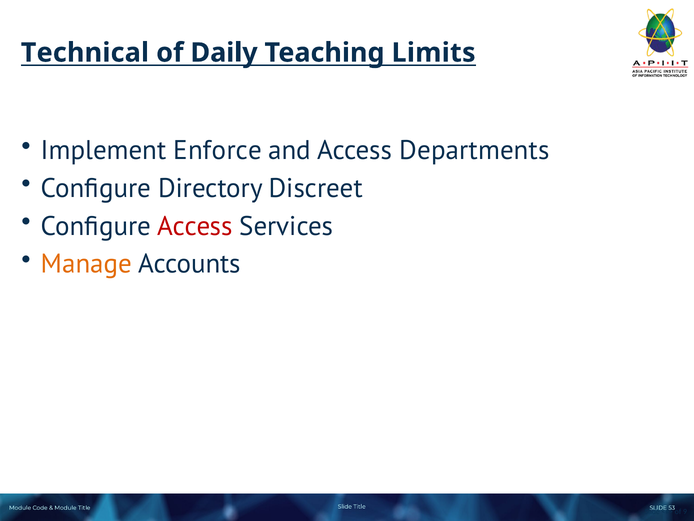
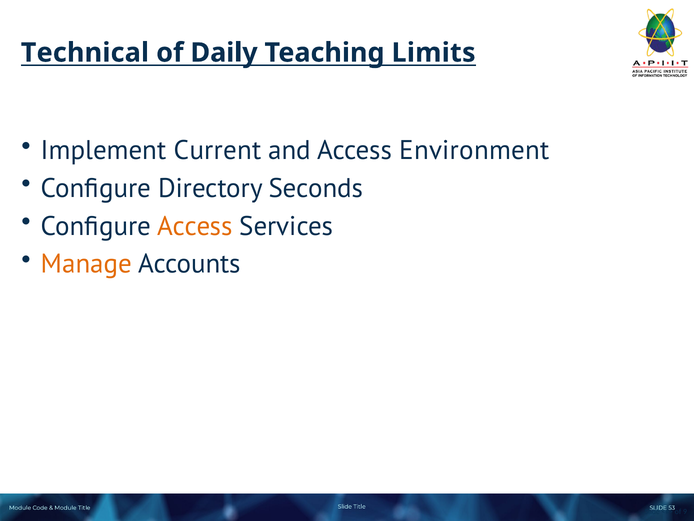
Enforce: Enforce -> Current (218, 150)
Departments: Departments -> Environment (474, 150)
Discreet: Discreet -> Seconds (316, 188)
Access colour: red -> orange (195, 226)
